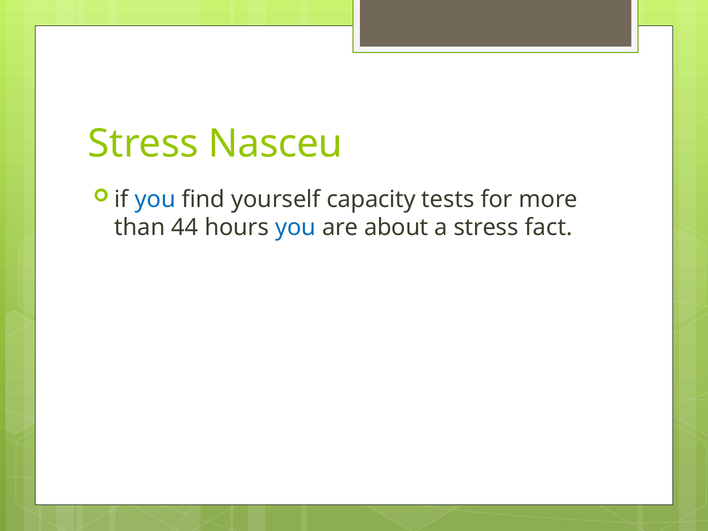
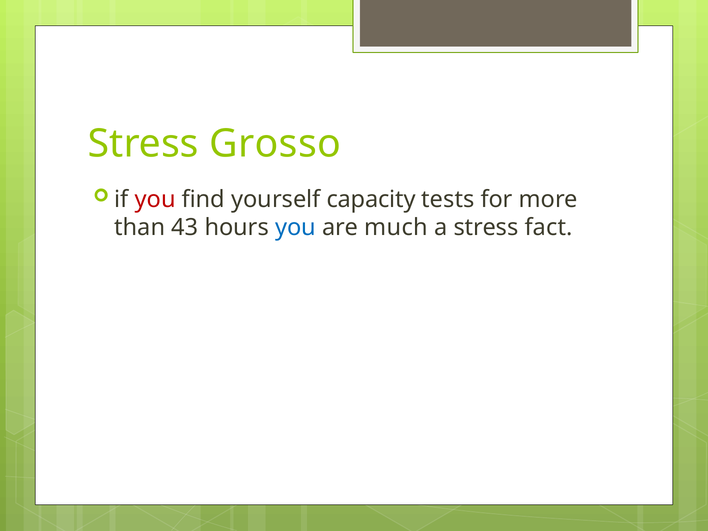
Nasceu: Nasceu -> Grosso (275, 144)
you colour: blue -> red (155, 199)
44: 44 -> 43 (185, 228)
about: about -> much (396, 228)
